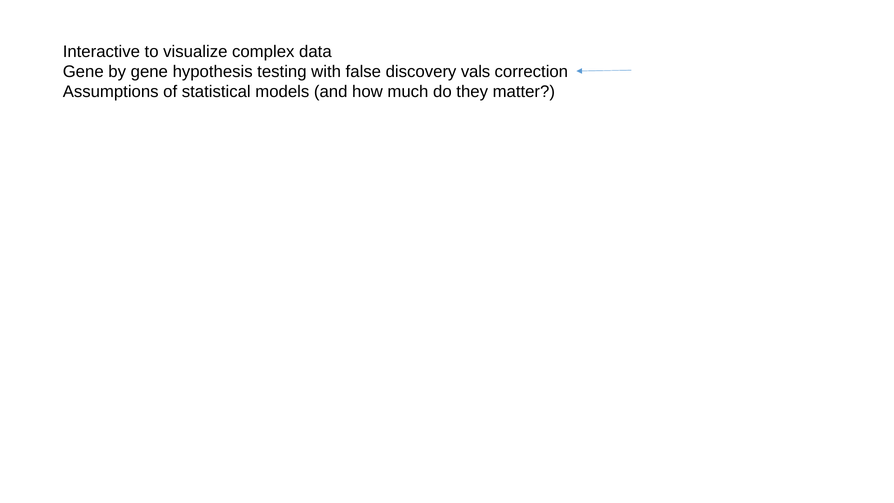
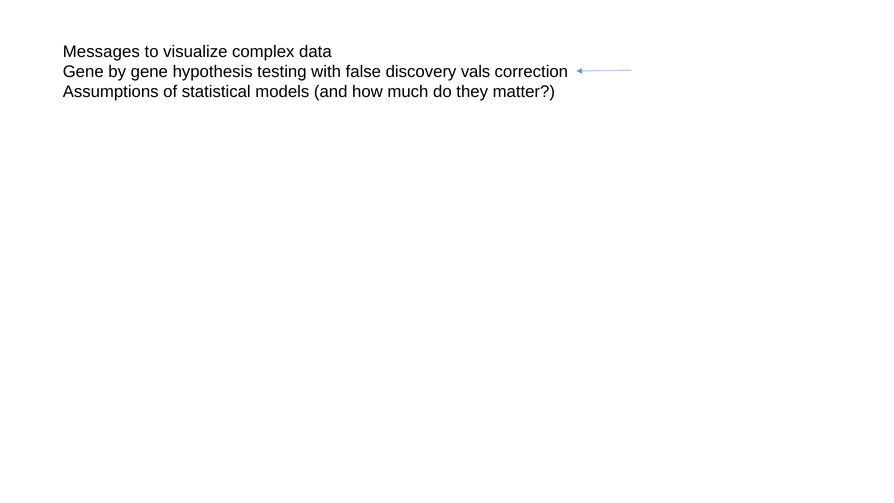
Interactive: Interactive -> Messages (101, 52)
